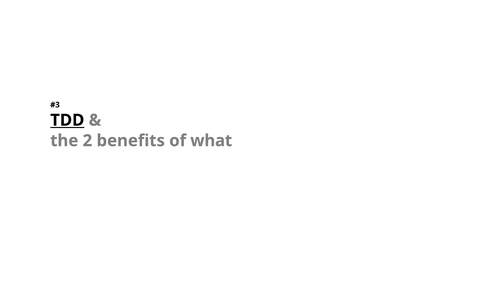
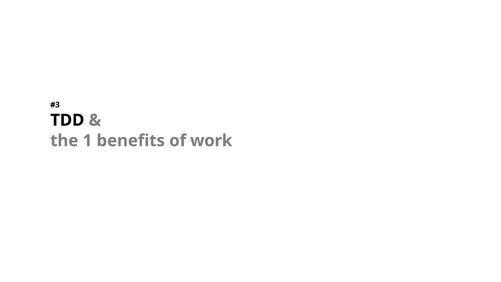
TDD underline: present -> none (67, 120)
2: 2 -> 1 (87, 141)
what: what -> work (211, 141)
